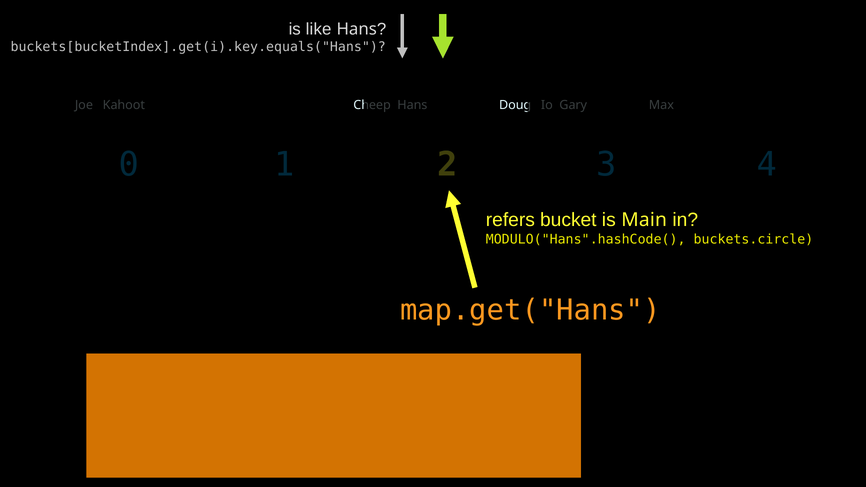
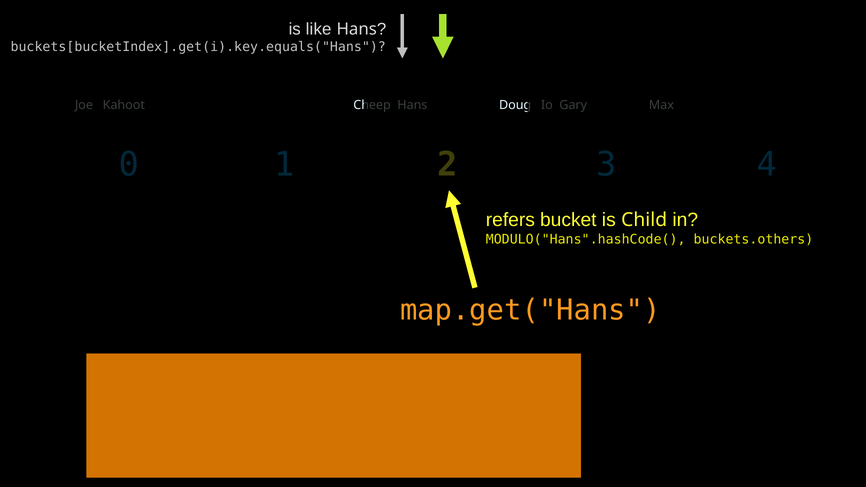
Main: Main -> Child (644, 220)
buckets.circle: buckets.circle -> buckets.others (753, 239)
